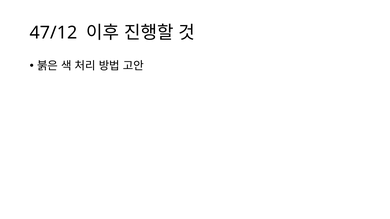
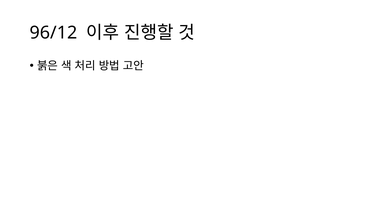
47/12: 47/12 -> 96/12 (53, 33)
